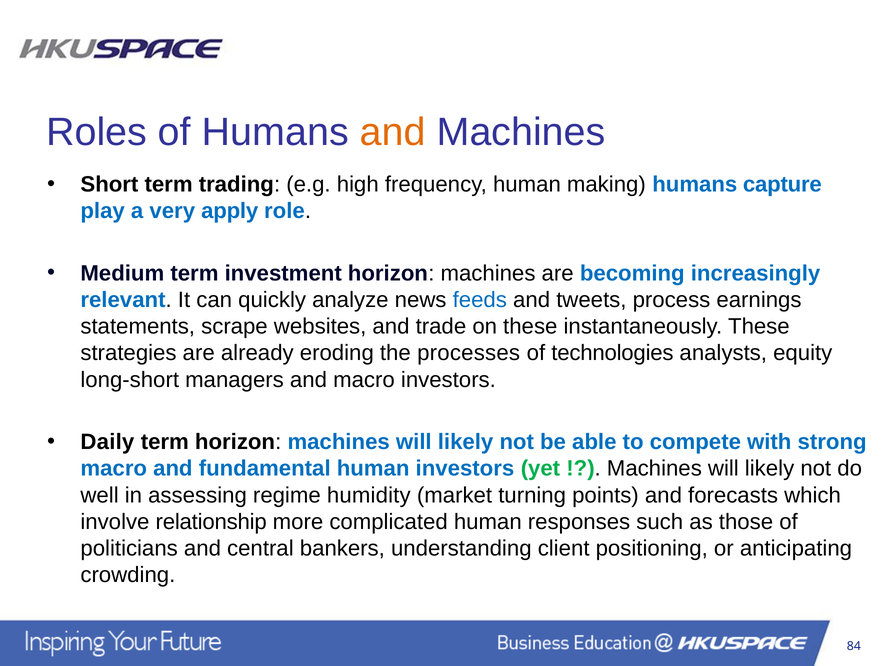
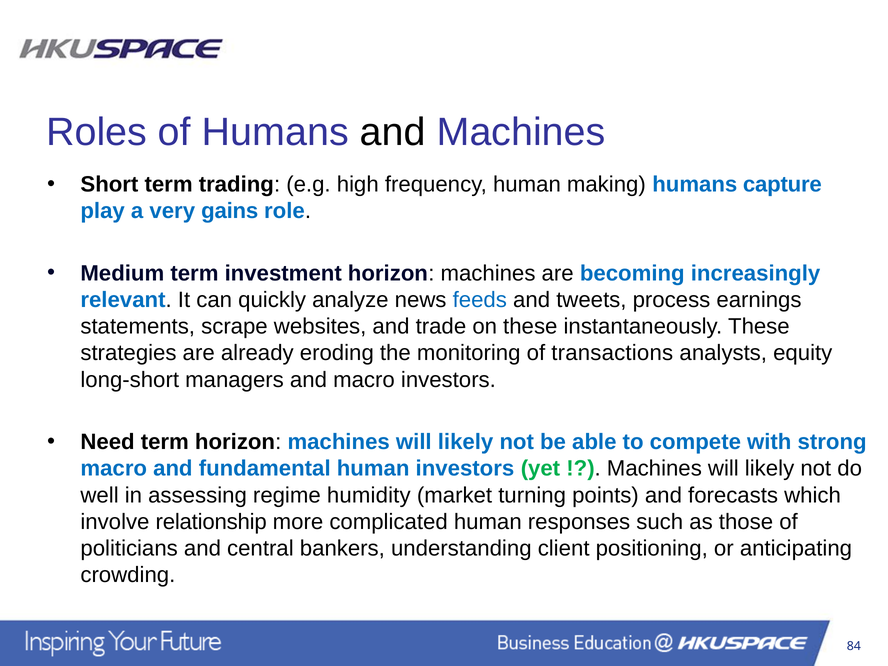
and colour: orange -> black (393, 132)
apply: apply -> gains (230, 211)
processes: processes -> monitoring (469, 353)
technologies: technologies -> transactions (612, 353)
Daily: Daily -> Need (108, 442)
